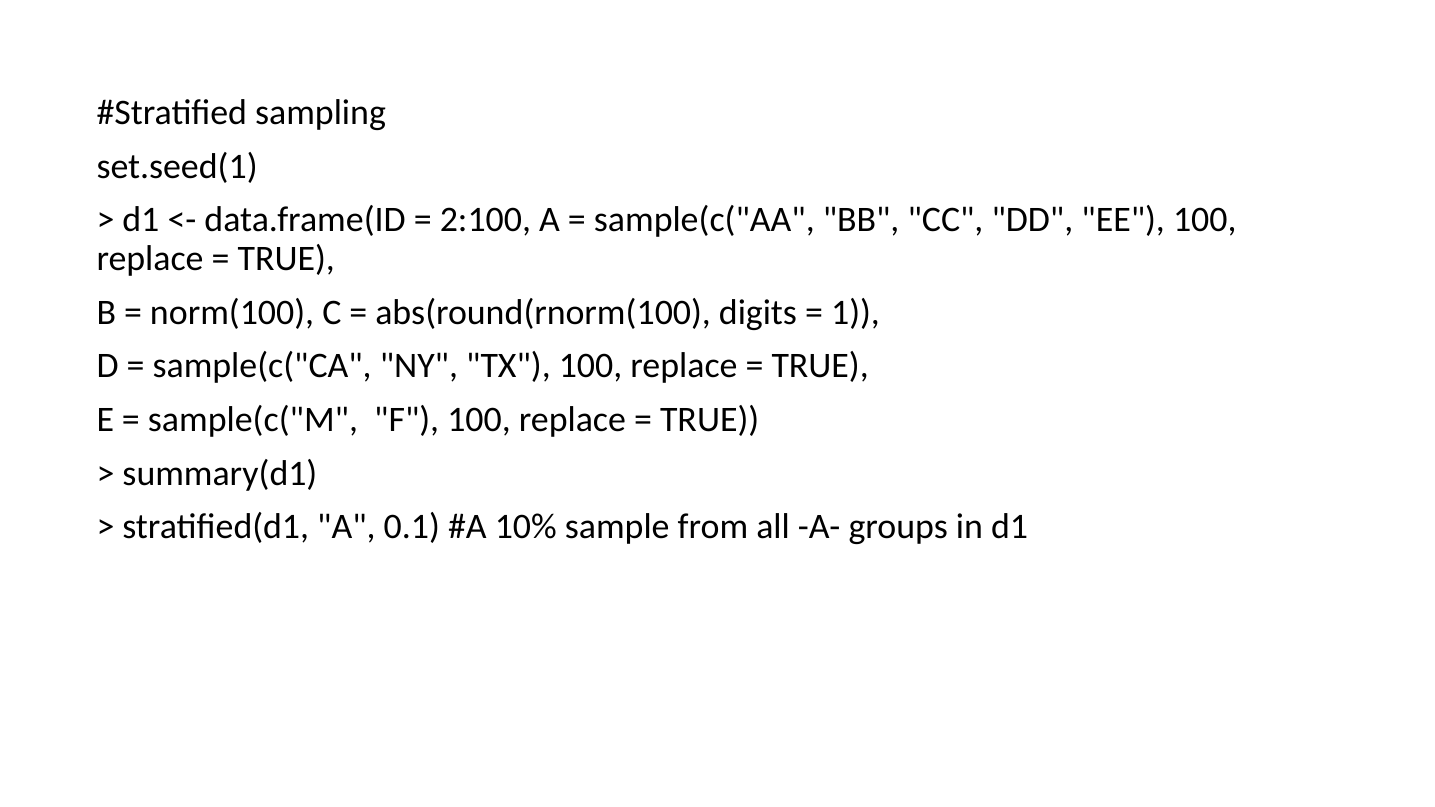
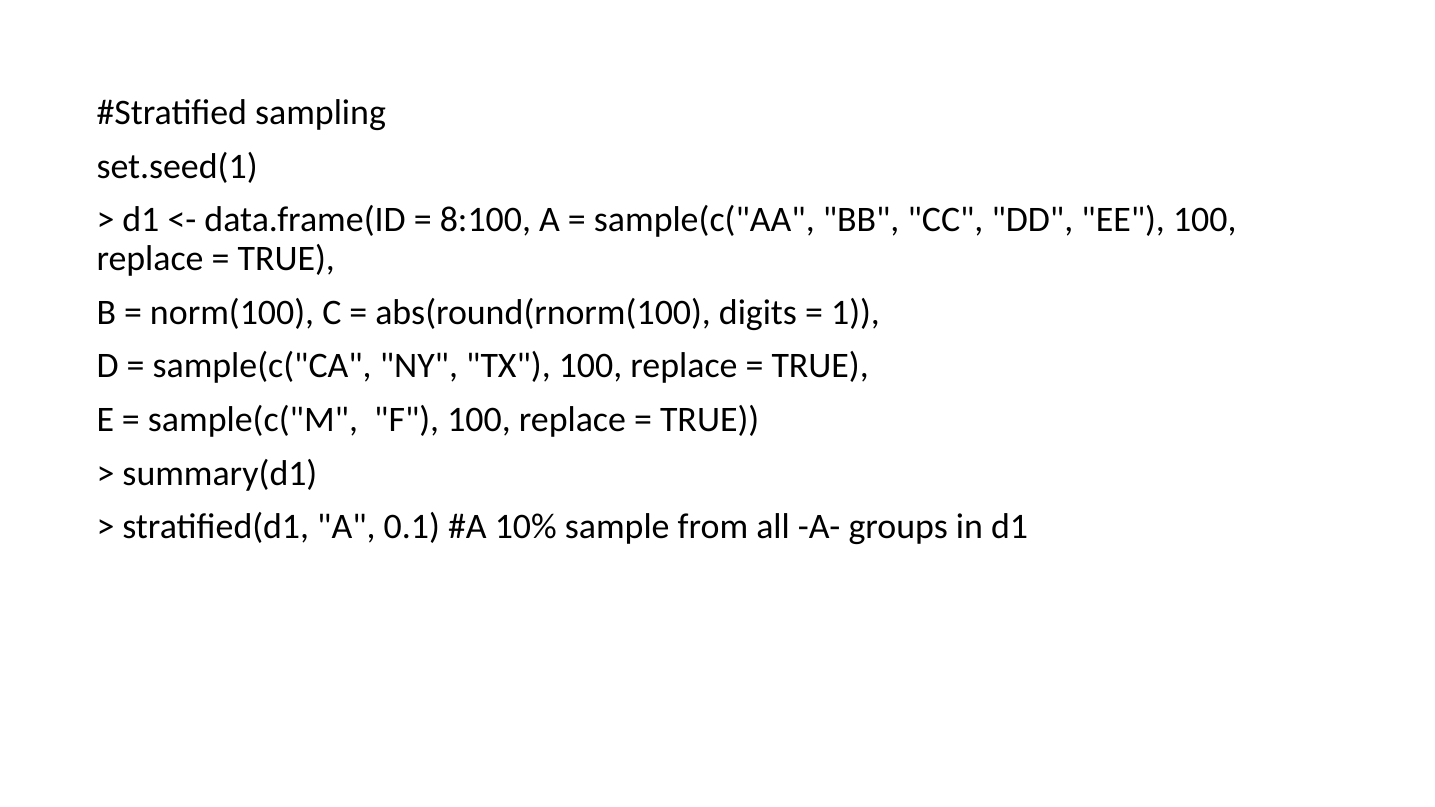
2:100: 2:100 -> 8:100 (485, 220)
